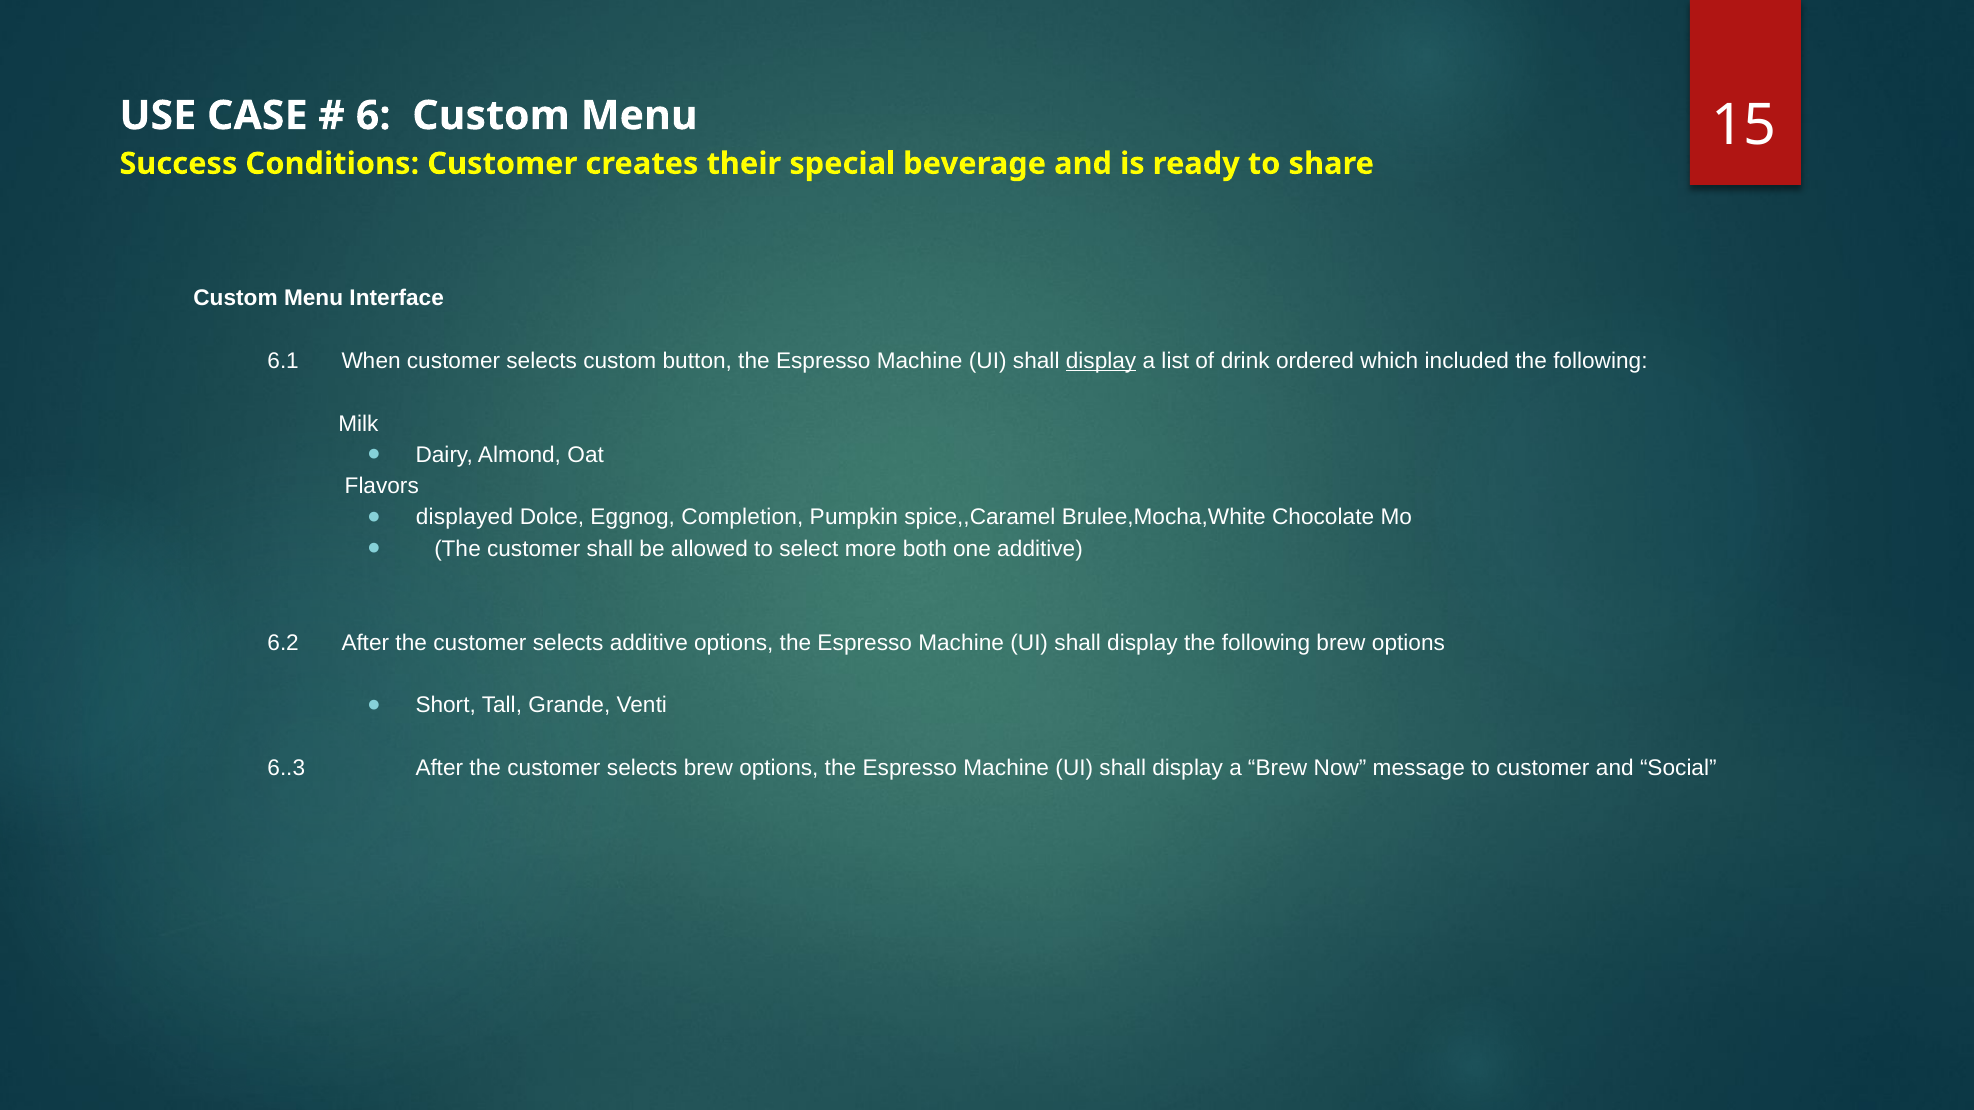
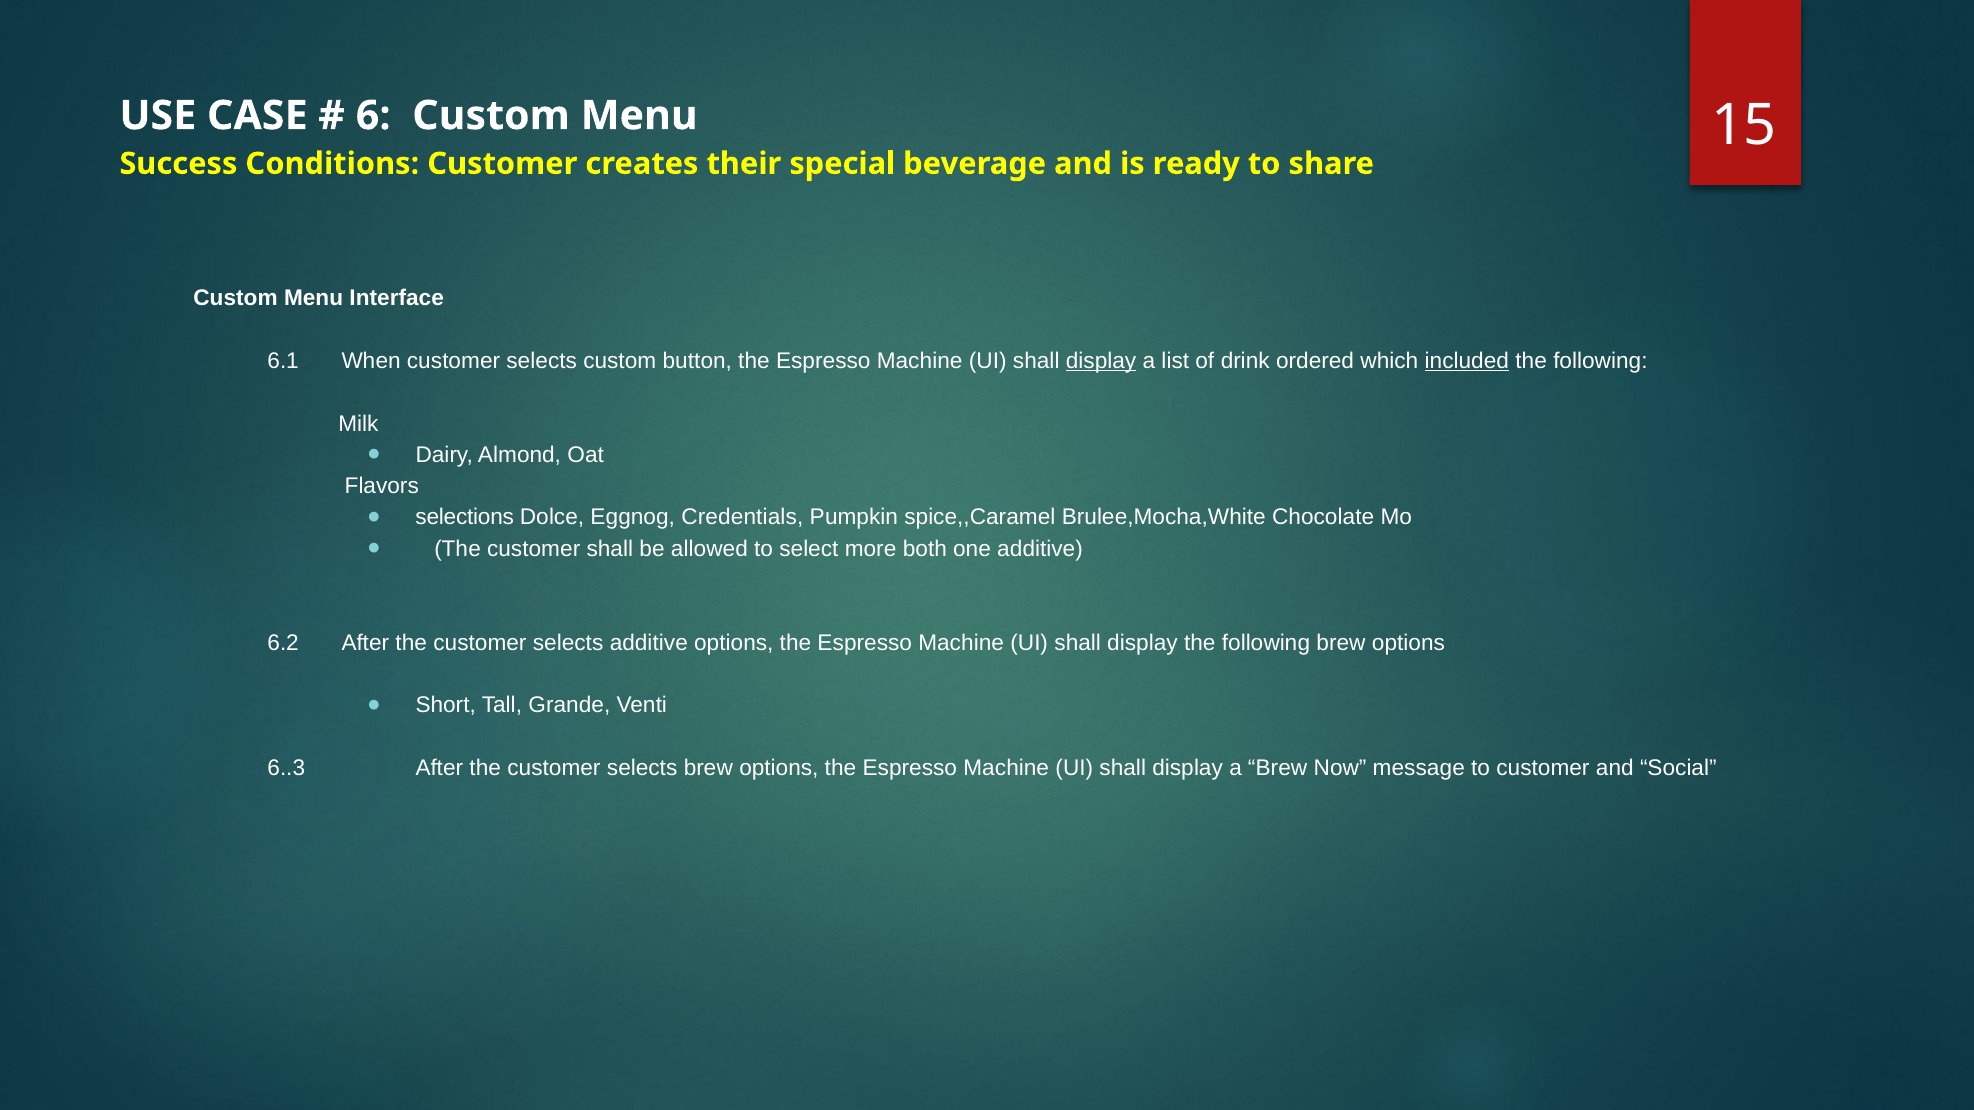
included underline: none -> present (1467, 361)
displayed: displayed -> selections (465, 518)
Completion: Completion -> Credentials (742, 518)
